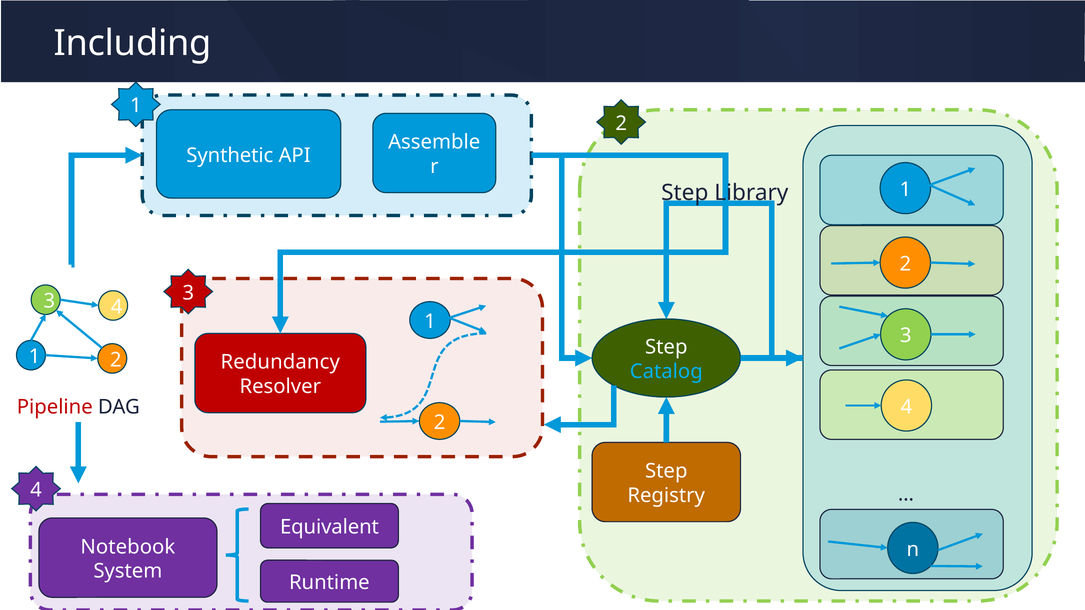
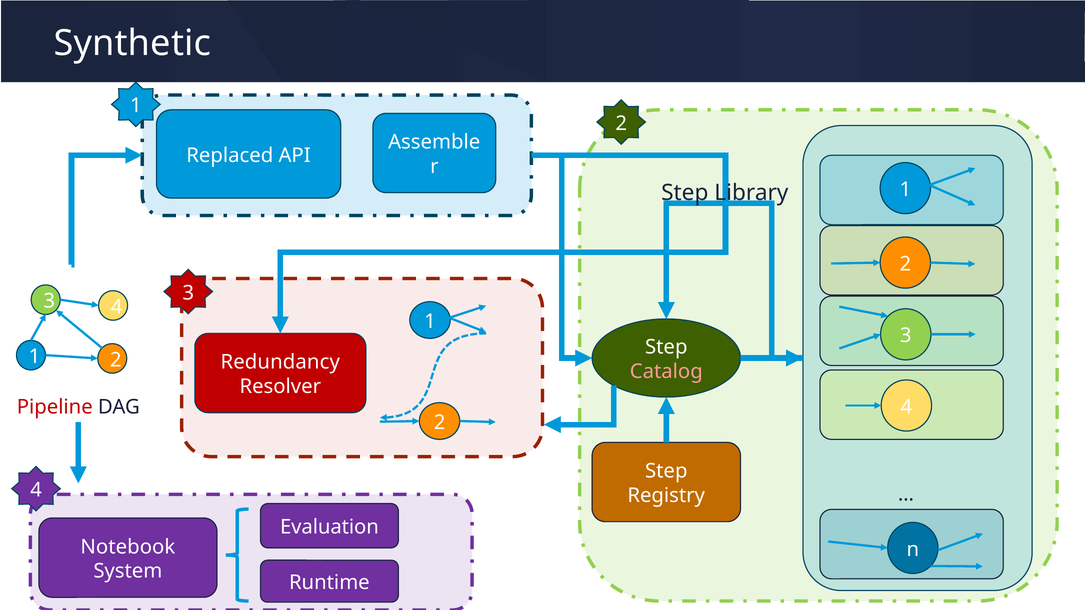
Including: Including -> Synthetic (132, 43)
Synthetic: Synthetic -> Replaced (230, 155)
Catalog colour: light blue -> pink (666, 372)
Equivalent: Equivalent -> Evaluation (329, 527)
